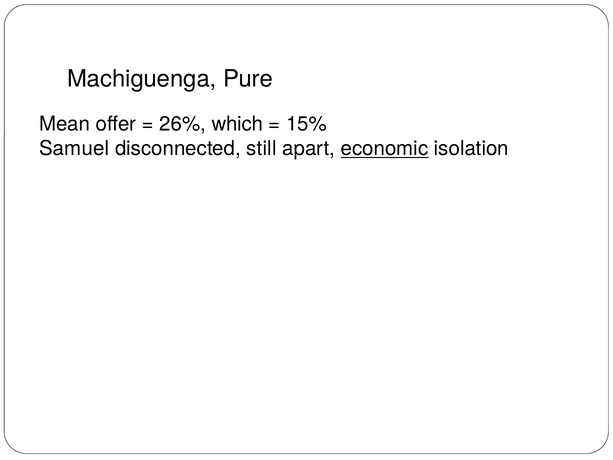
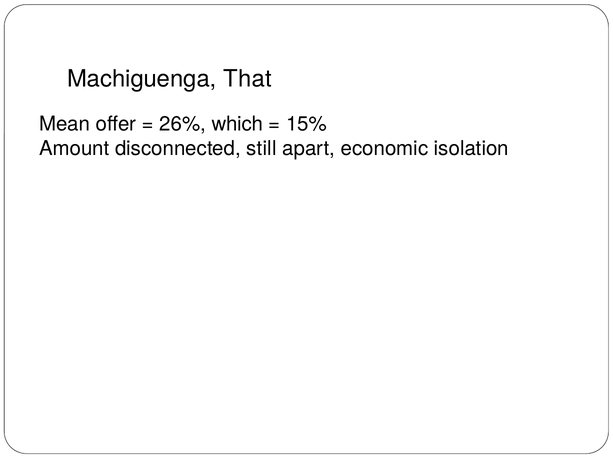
Pure: Pure -> That (248, 79)
Samuel: Samuel -> Amount (74, 149)
economic underline: present -> none (385, 149)
